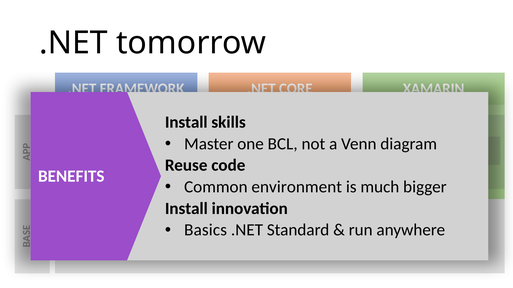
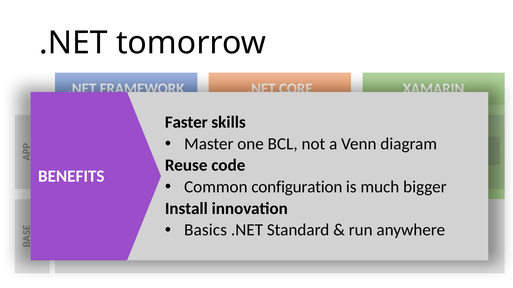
Install: Install -> Faster (186, 122)
environment: environment -> configuration (297, 187)
